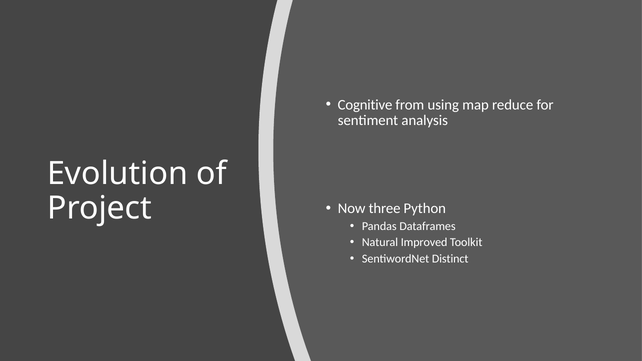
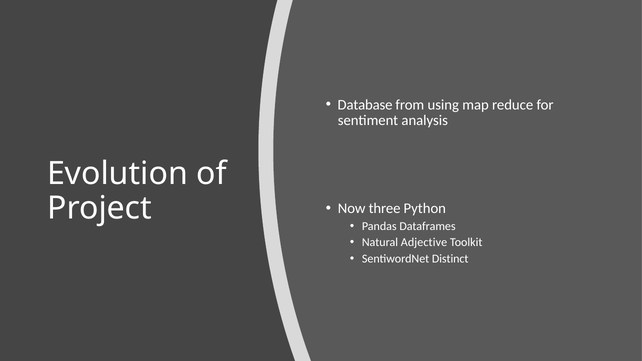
Cognitive: Cognitive -> Database (365, 105)
Improved: Improved -> Adjective (424, 242)
